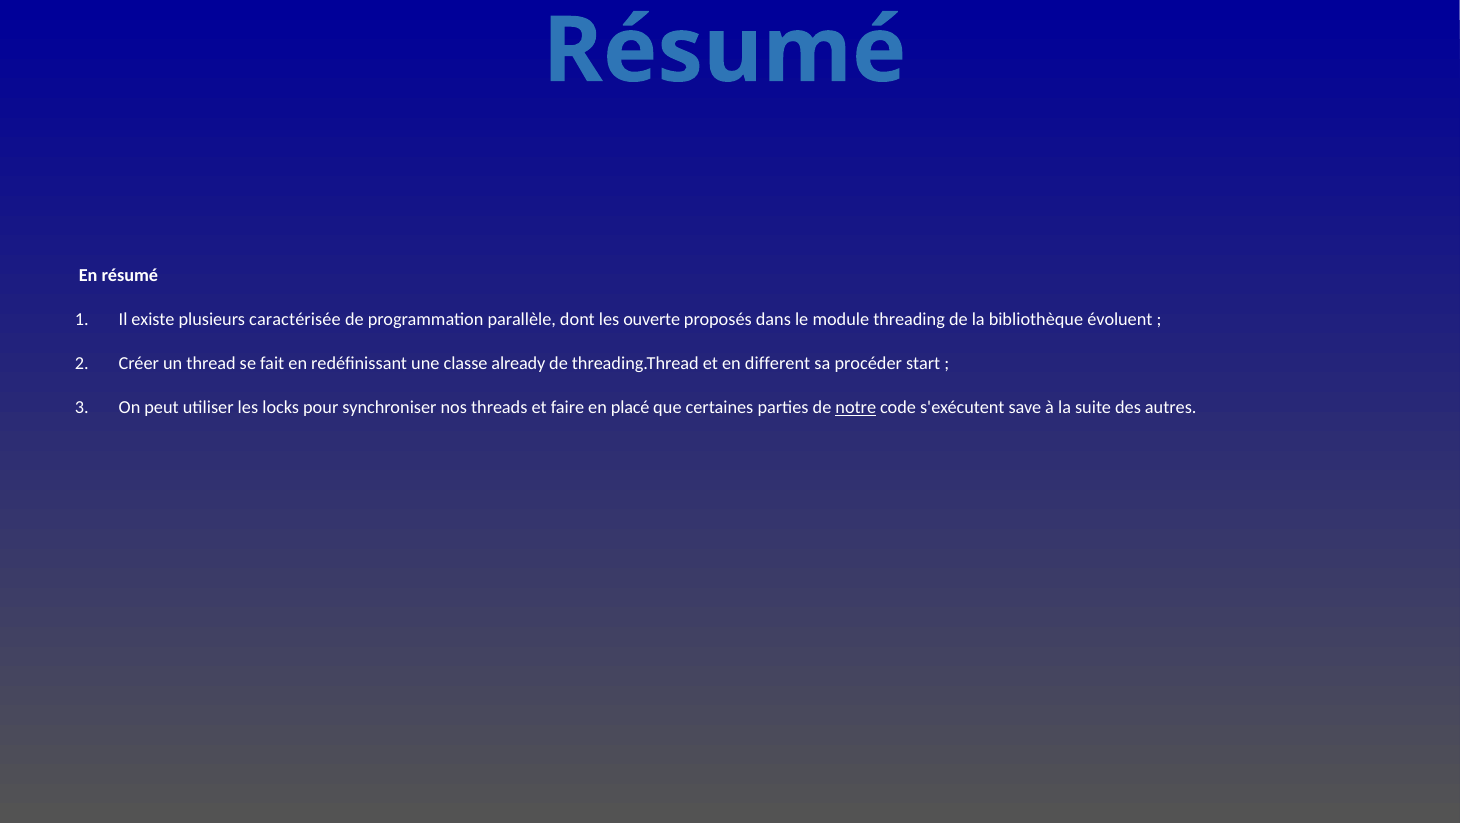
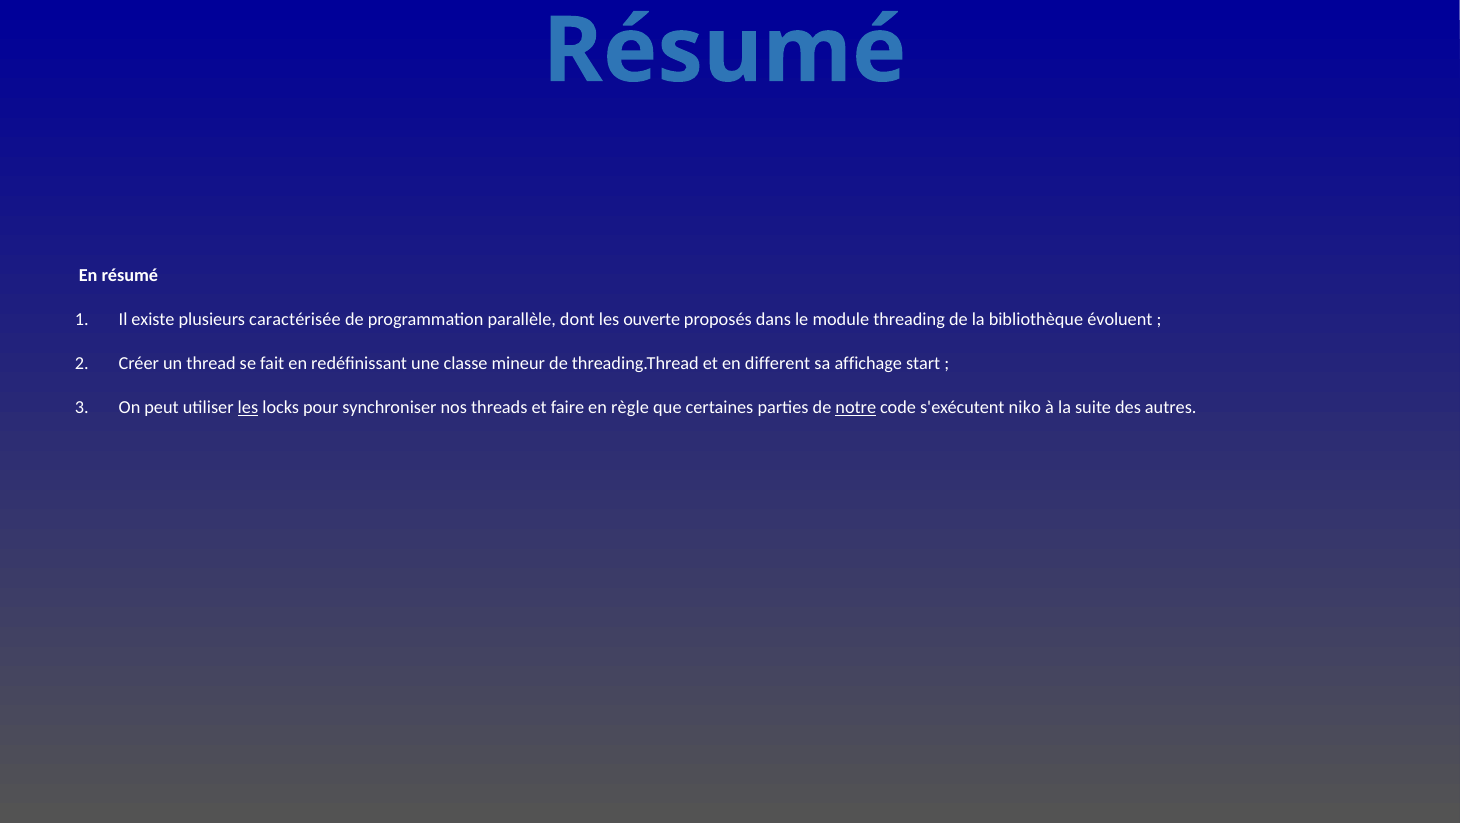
already: already -> mineur (518, 364)
procéder: procéder -> affichage (868, 364)
les underline: none -> present (248, 407)
placé: placé -> règle (630, 407)
save: save -> niko (1025, 407)
